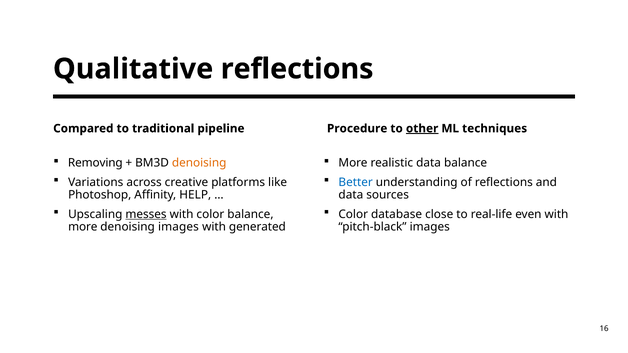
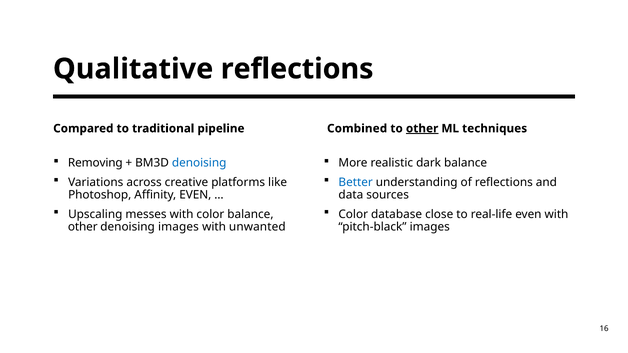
Procedure: Procedure -> Combined (357, 129)
denoising colour: orange -> blue (199, 163)
realistic data: data -> dark (429, 163)
Affinity HELP: HELP -> EVEN (195, 195)
messes underline: present -> none (146, 214)
more: more -> other (83, 227)
generated: generated -> unwanted (257, 227)
